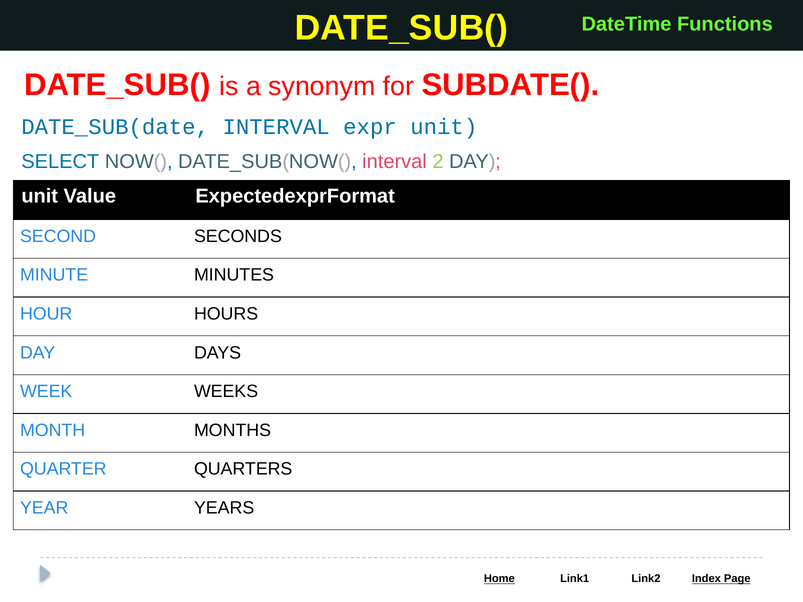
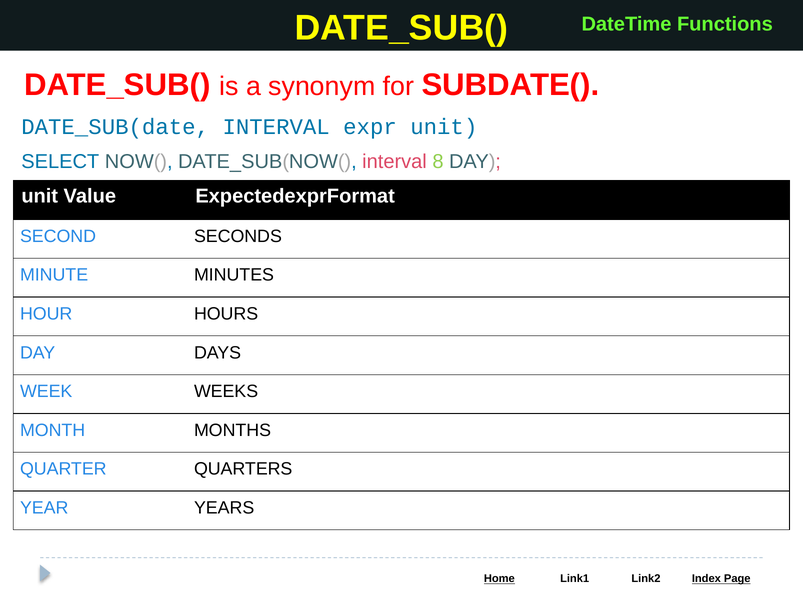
2: 2 -> 8 (438, 162)
